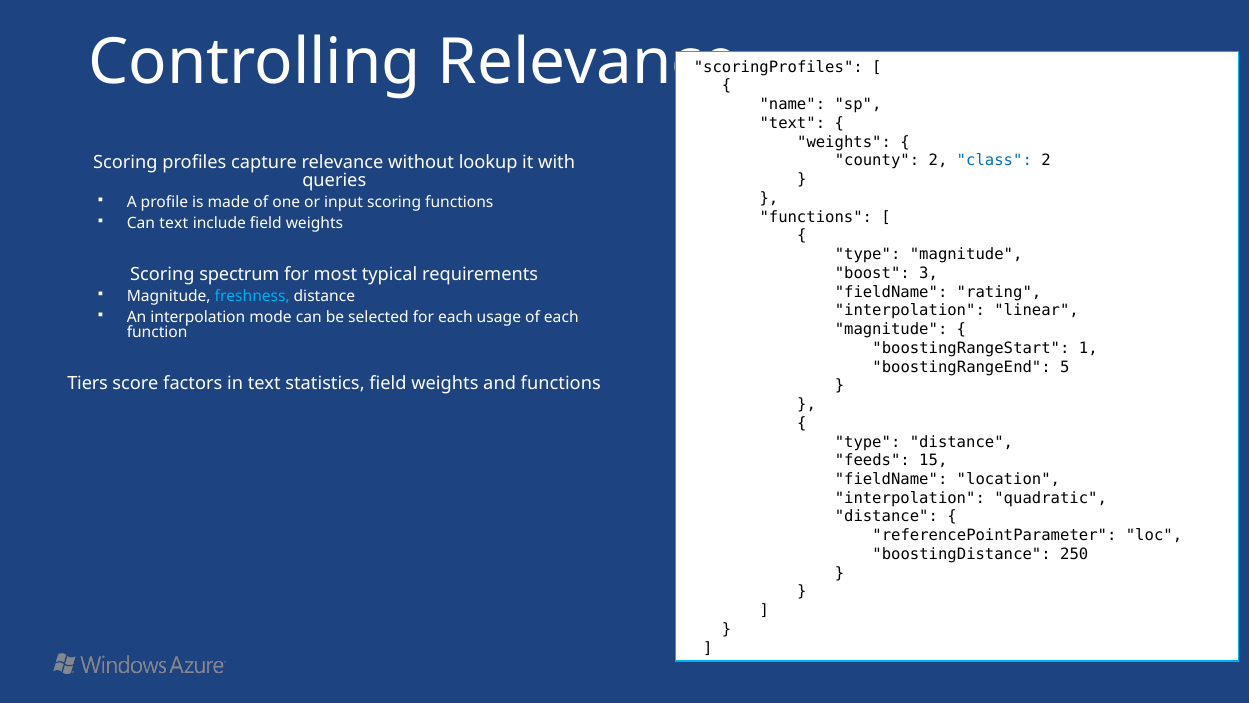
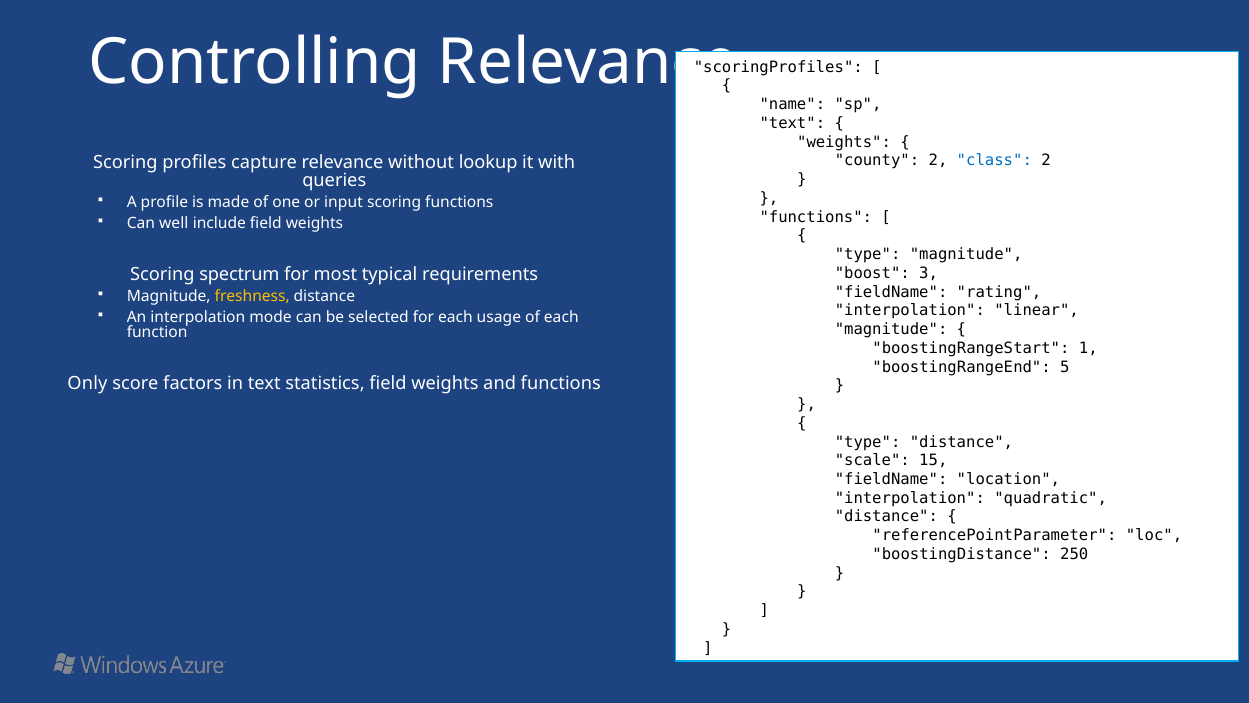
Can text: text -> well (174, 223)
freshness colour: light blue -> yellow (252, 296)
Tiers: Tiers -> Only (87, 383)
feeds: feeds -> scale (872, 460)
